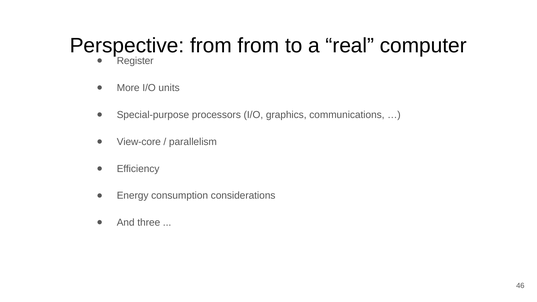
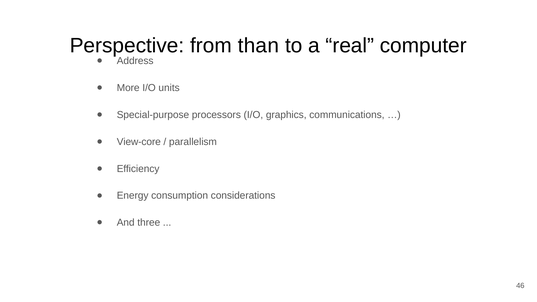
from from: from -> than (258, 45)
Register: Register -> Address (135, 61)
